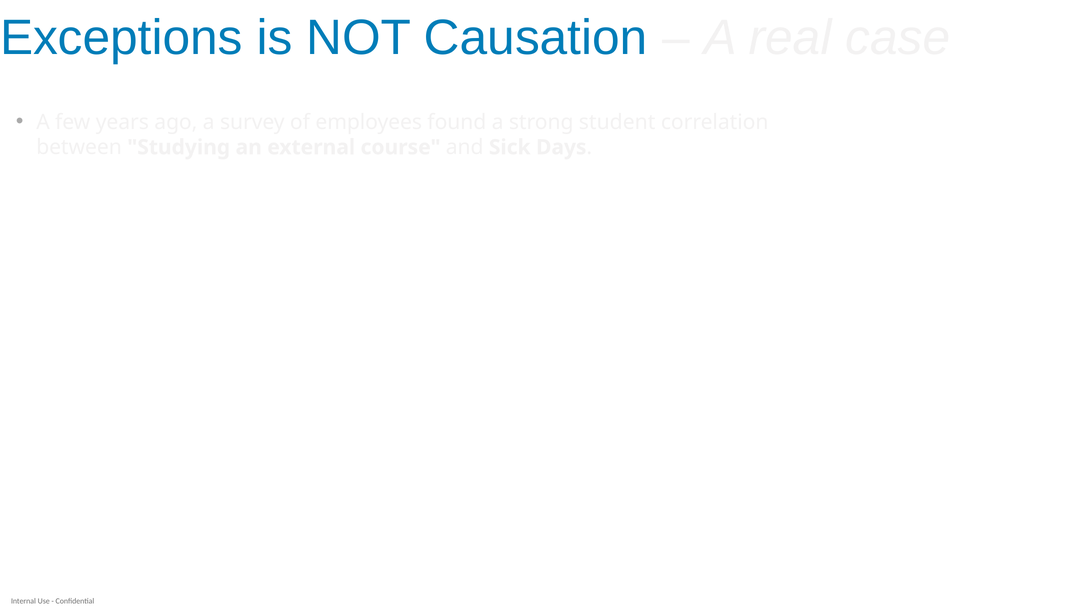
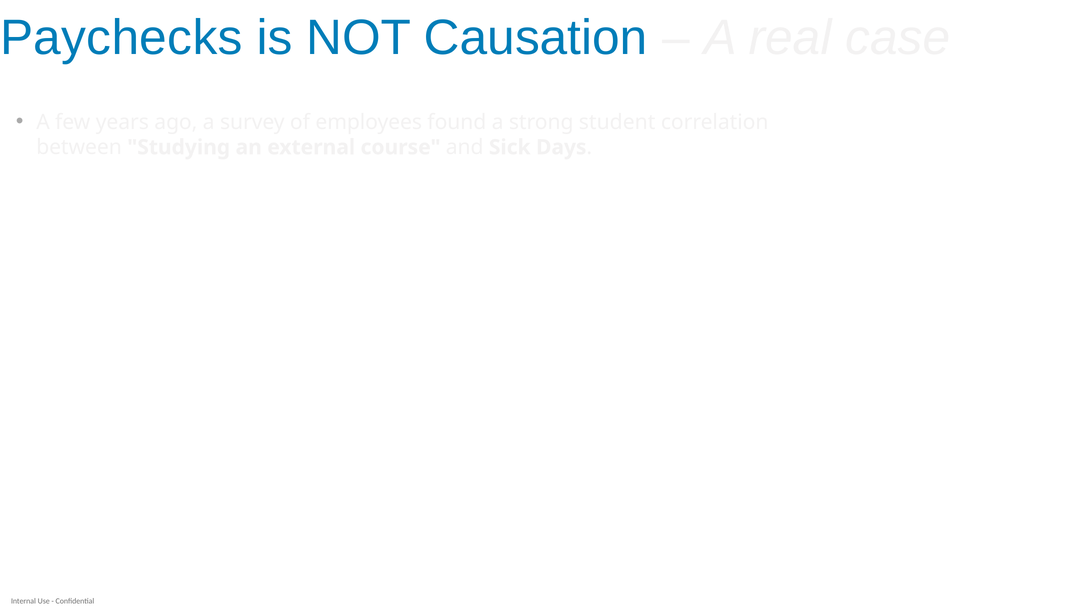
Exceptions: Exceptions -> Paychecks (121, 38)
